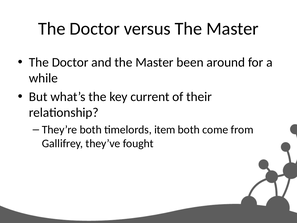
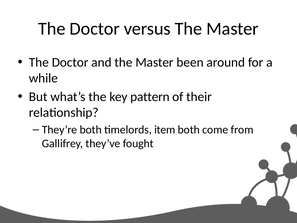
current: current -> pattern (150, 97)
